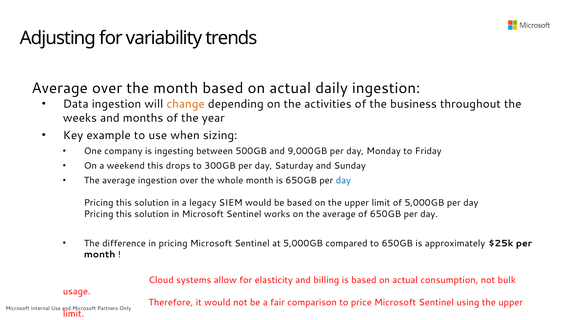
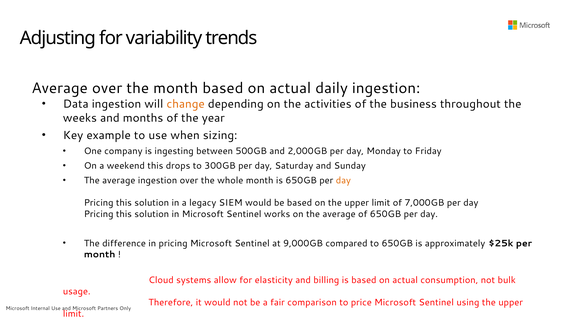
9,000GB: 9,000GB -> 2,000GB (307, 152)
day colour: blue -> orange (343, 181)
of 5,000GB: 5,000GB -> 7,000GB (424, 203)
at 5,000GB: 5,000GB -> 9,000GB (303, 244)
